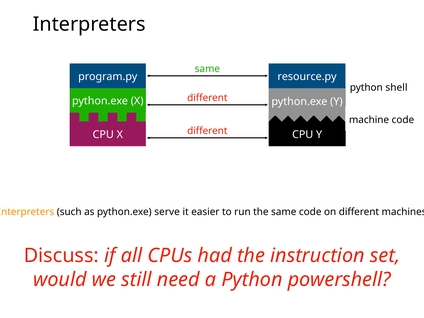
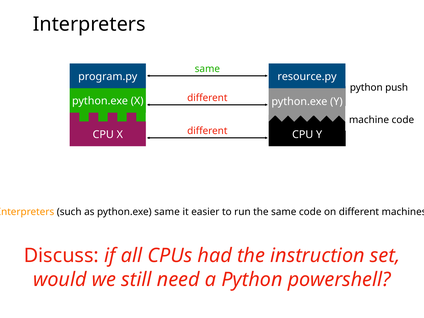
shell: shell -> push (397, 88)
python.exe serve: serve -> same (167, 212)
